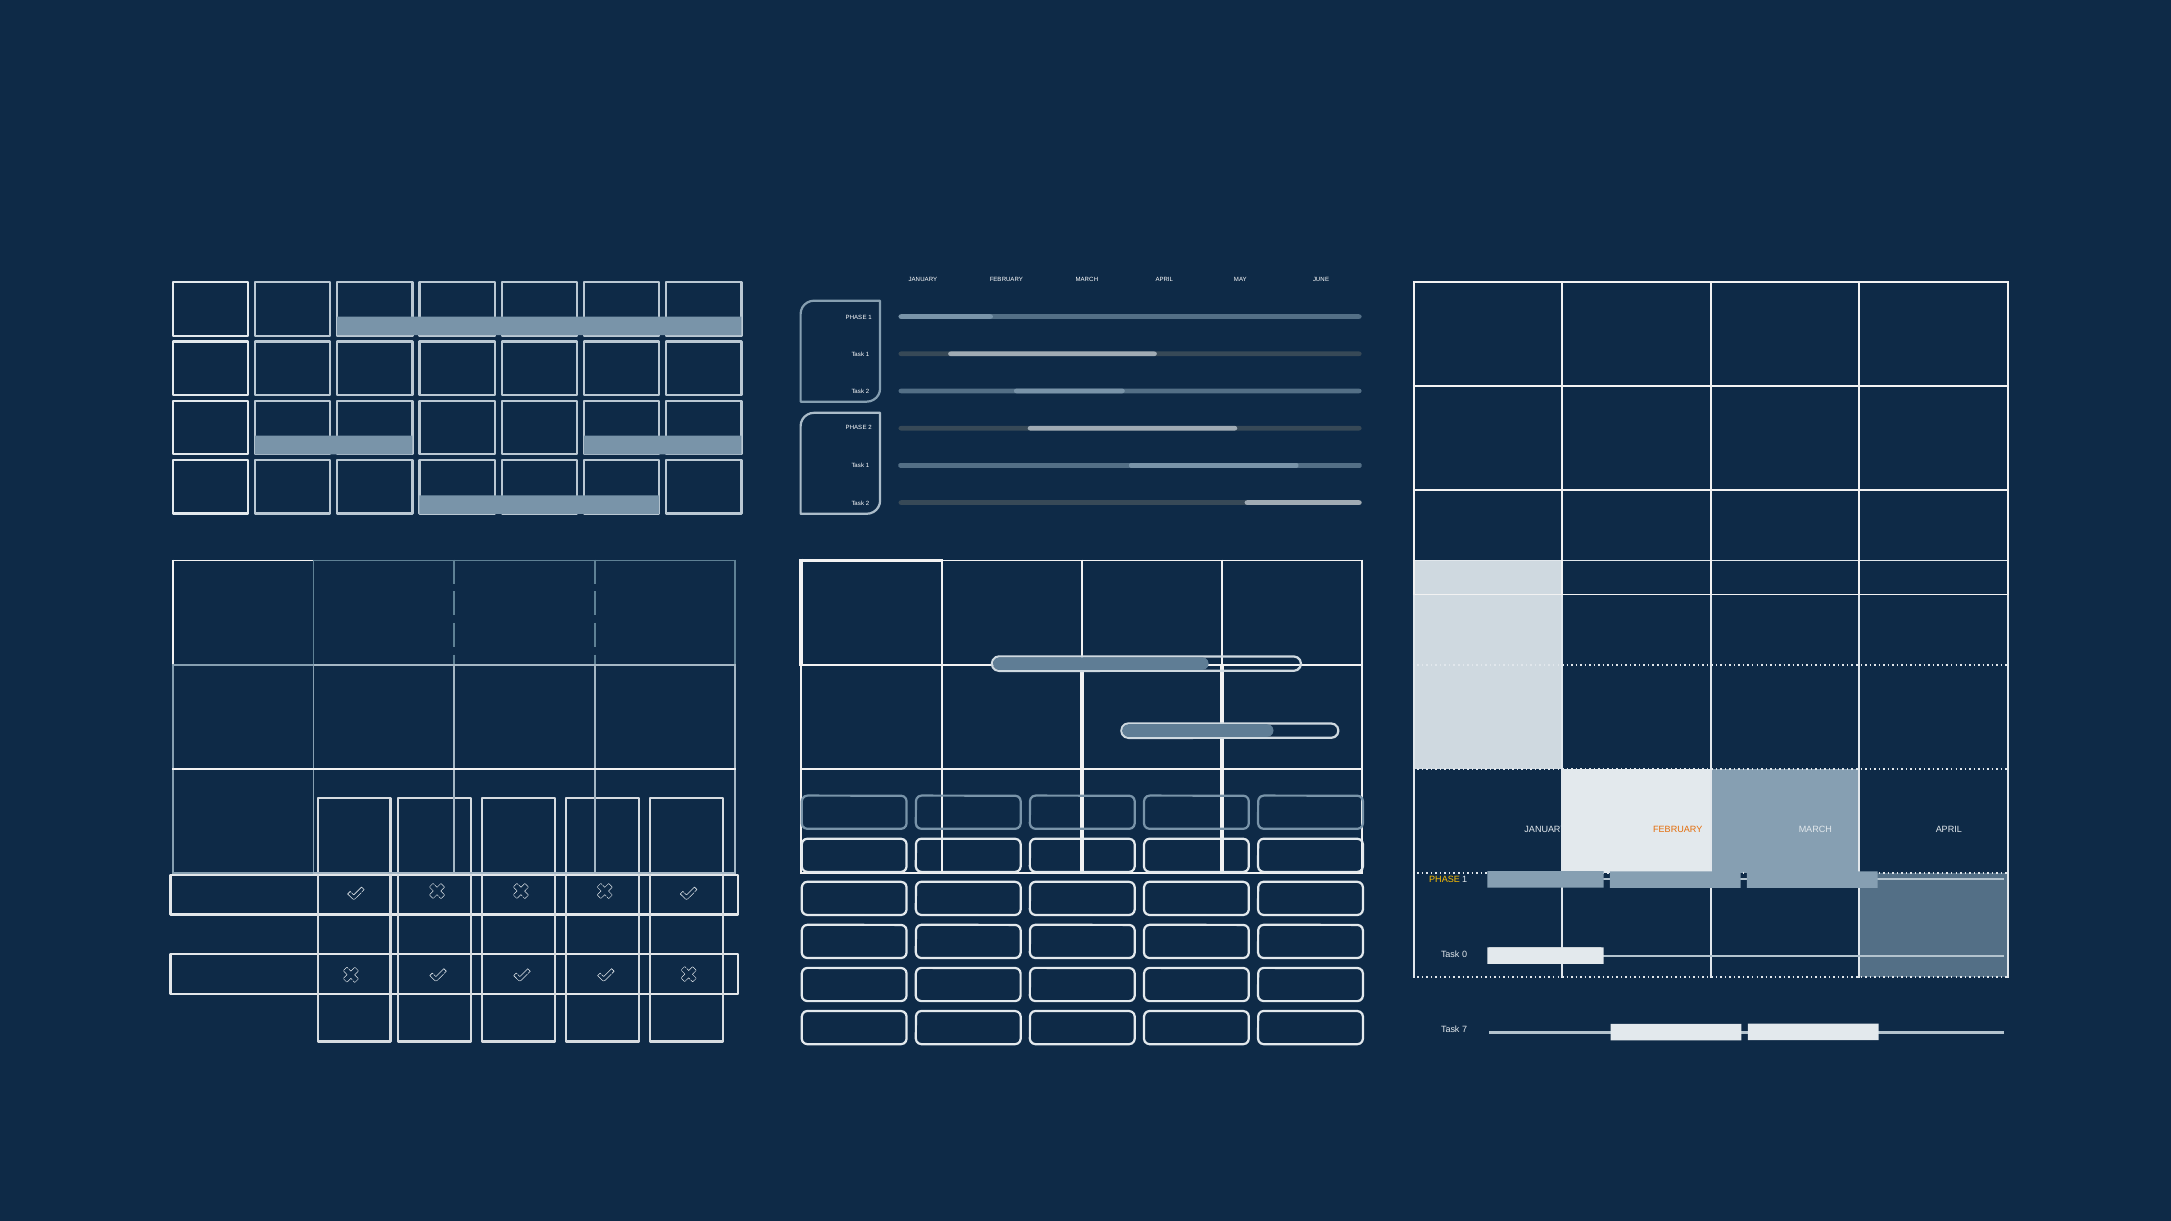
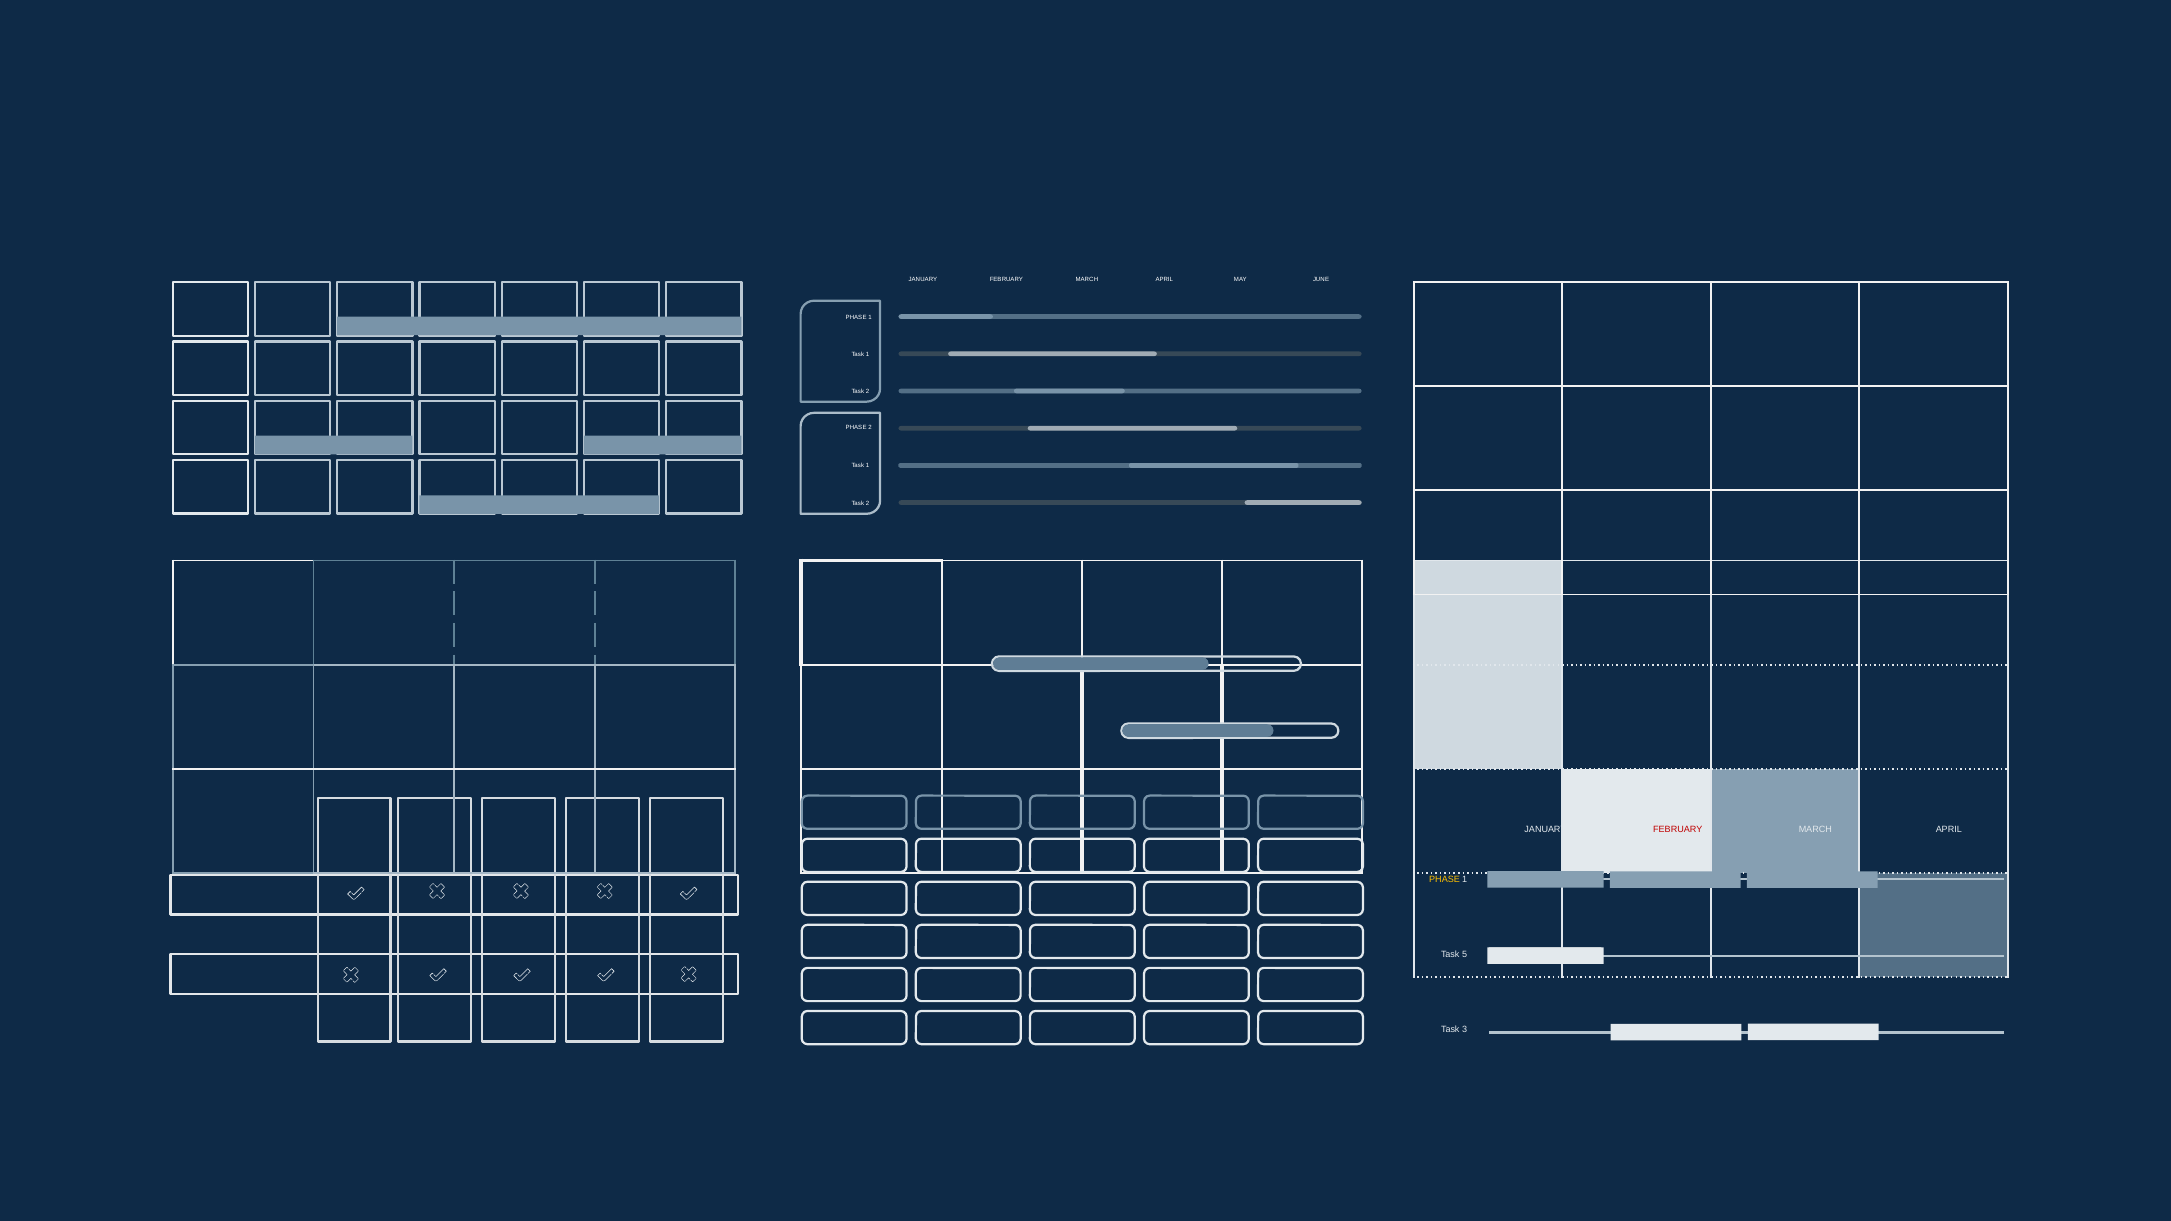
FEBRUARY colour: orange -> red (1678, 830)
0: 0 -> 5 (1465, 955)
7: 7 -> 3 (1465, 1030)
